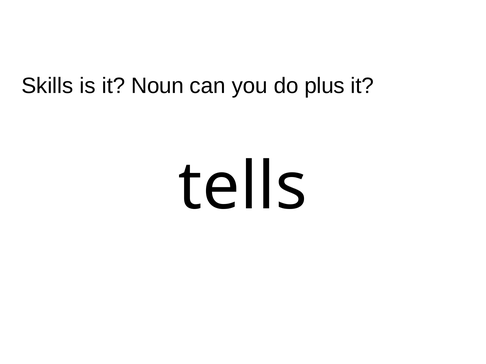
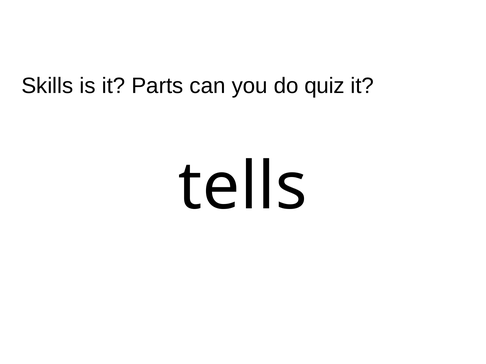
Noun: Noun -> Parts (157, 86)
plus: plus -> quiz (325, 86)
